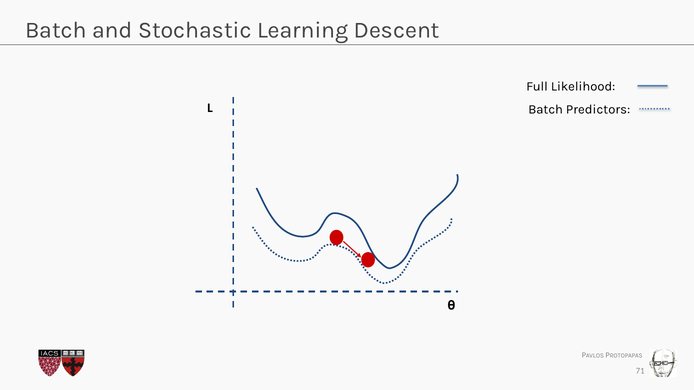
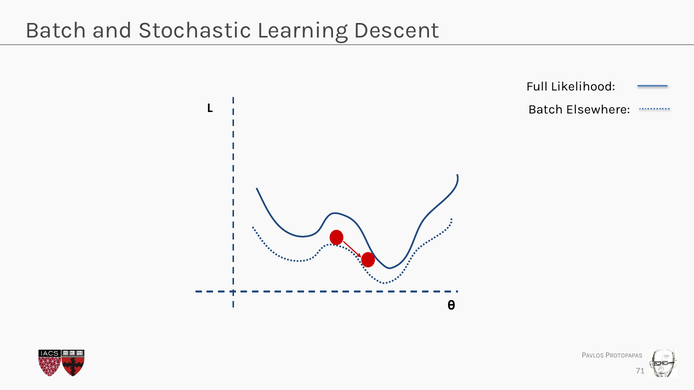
Predictors: Predictors -> Elsewhere (598, 110)
